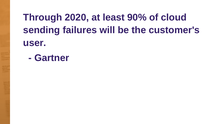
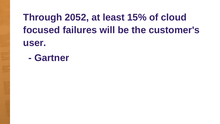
2020: 2020 -> 2052 (77, 17)
90%: 90% -> 15% (137, 17)
sending: sending -> focused (42, 30)
